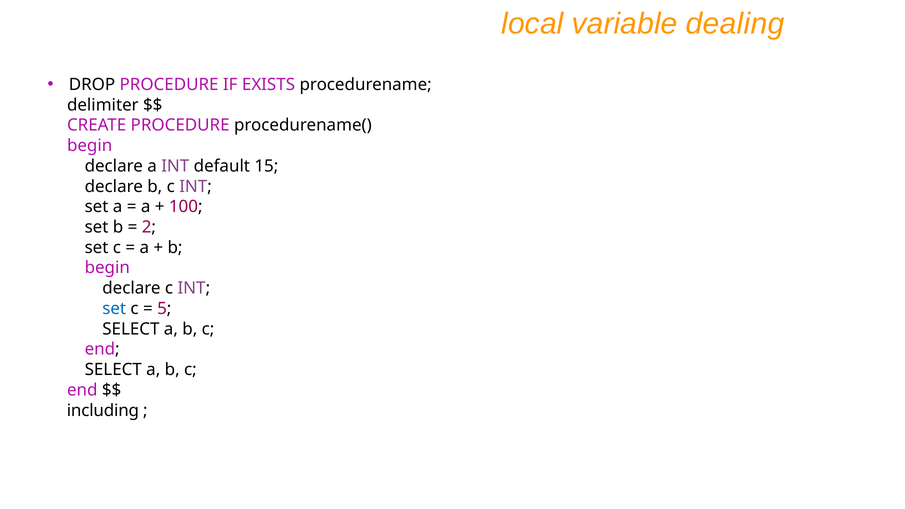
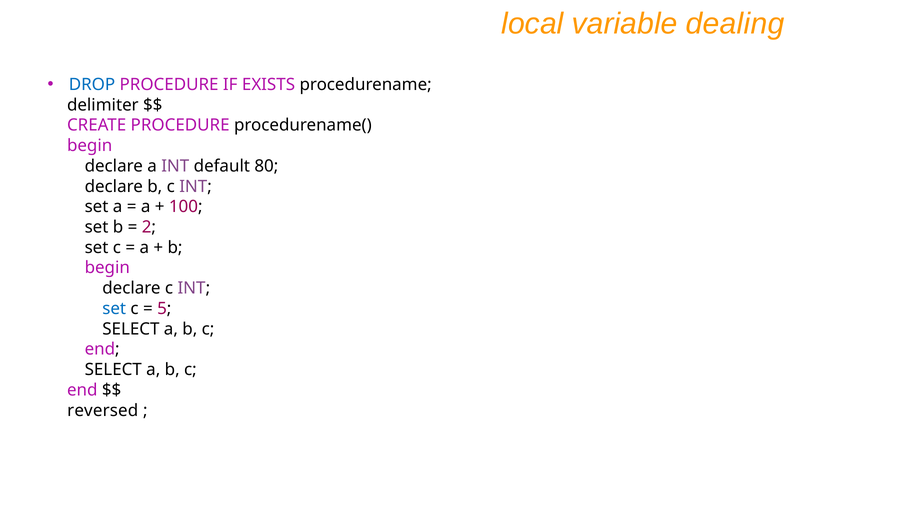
DROP colour: black -> blue (92, 85)
15: 15 -> 80 (266, 166)
including: including -> reversed (103, 410)
